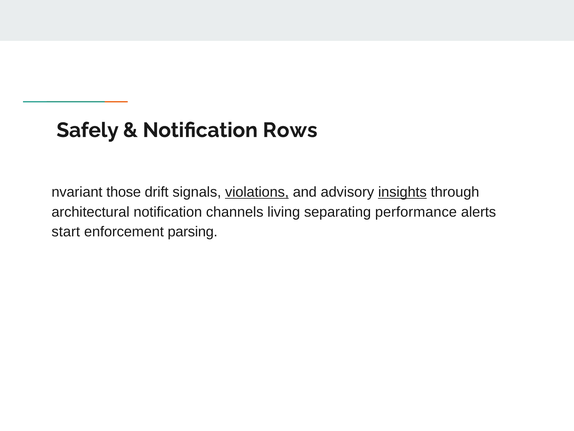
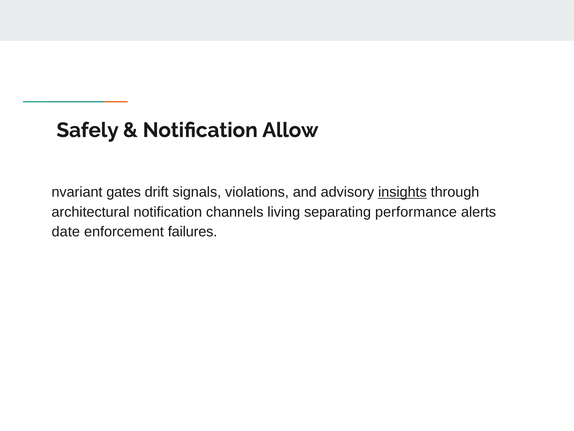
Rows: Rows -> Allow (290, 130)
those: those -> gates (124, 192)
violations underline: present -> none (257, 192)
start: start -> date (66, 232)
parsing: parsing -> failures (193, 232)
